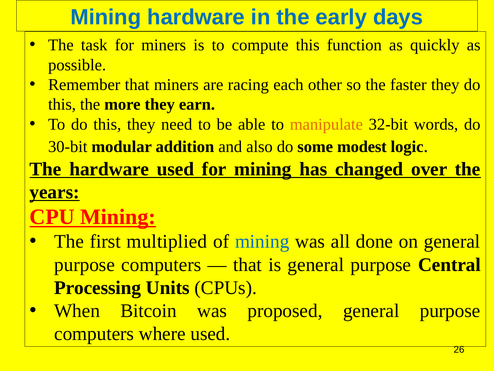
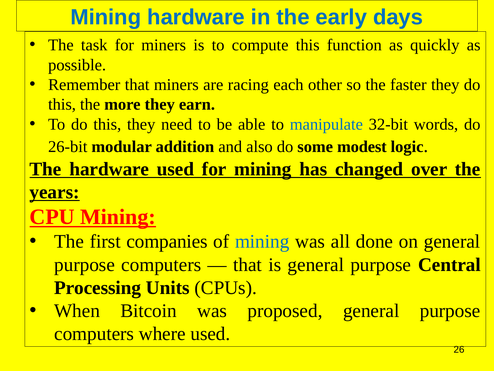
manipulate colour: orange -> blue (326, 124)
30‐bit: 30‐bit -> 26‐bit (68, 147)
multiplied: multiplied -> companies (167, 241)
